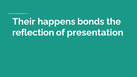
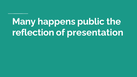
Their: Their -> Many (24, 22)
bonds: bonds -> public (91, 22)
